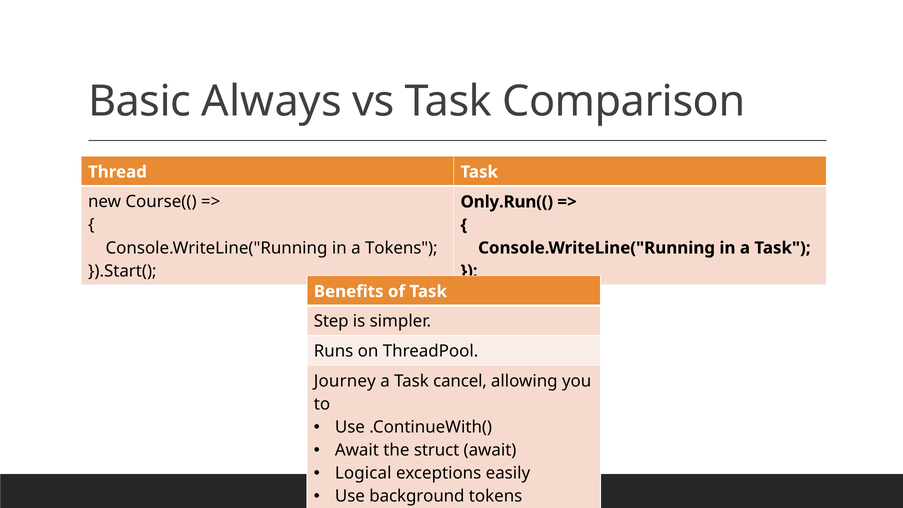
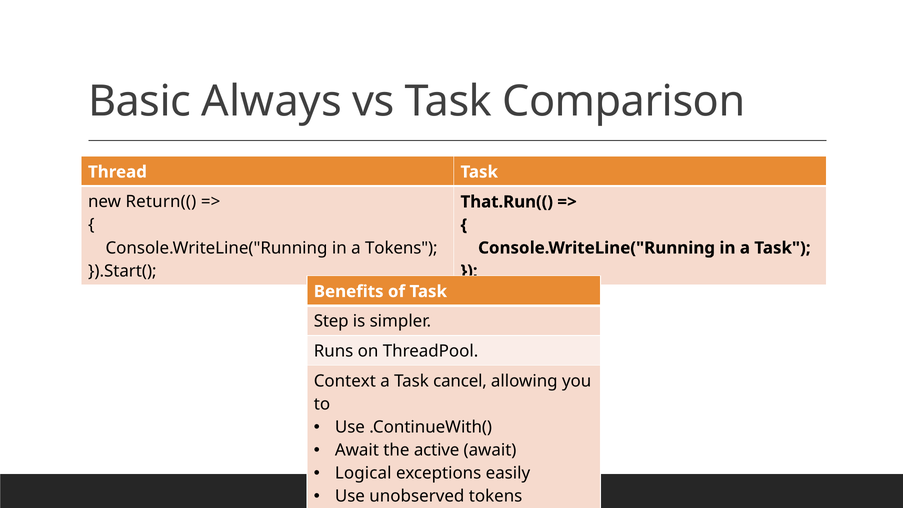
Course((: Course(( -> Return(( (161, 202)
Only.Run((: Only.Run(( -> That.Run(( (507, 202)
Journey: Journey -> Context (345, 381)
struct: struct -> active (437, 450)
background: background -> unobserved (417, 496)
